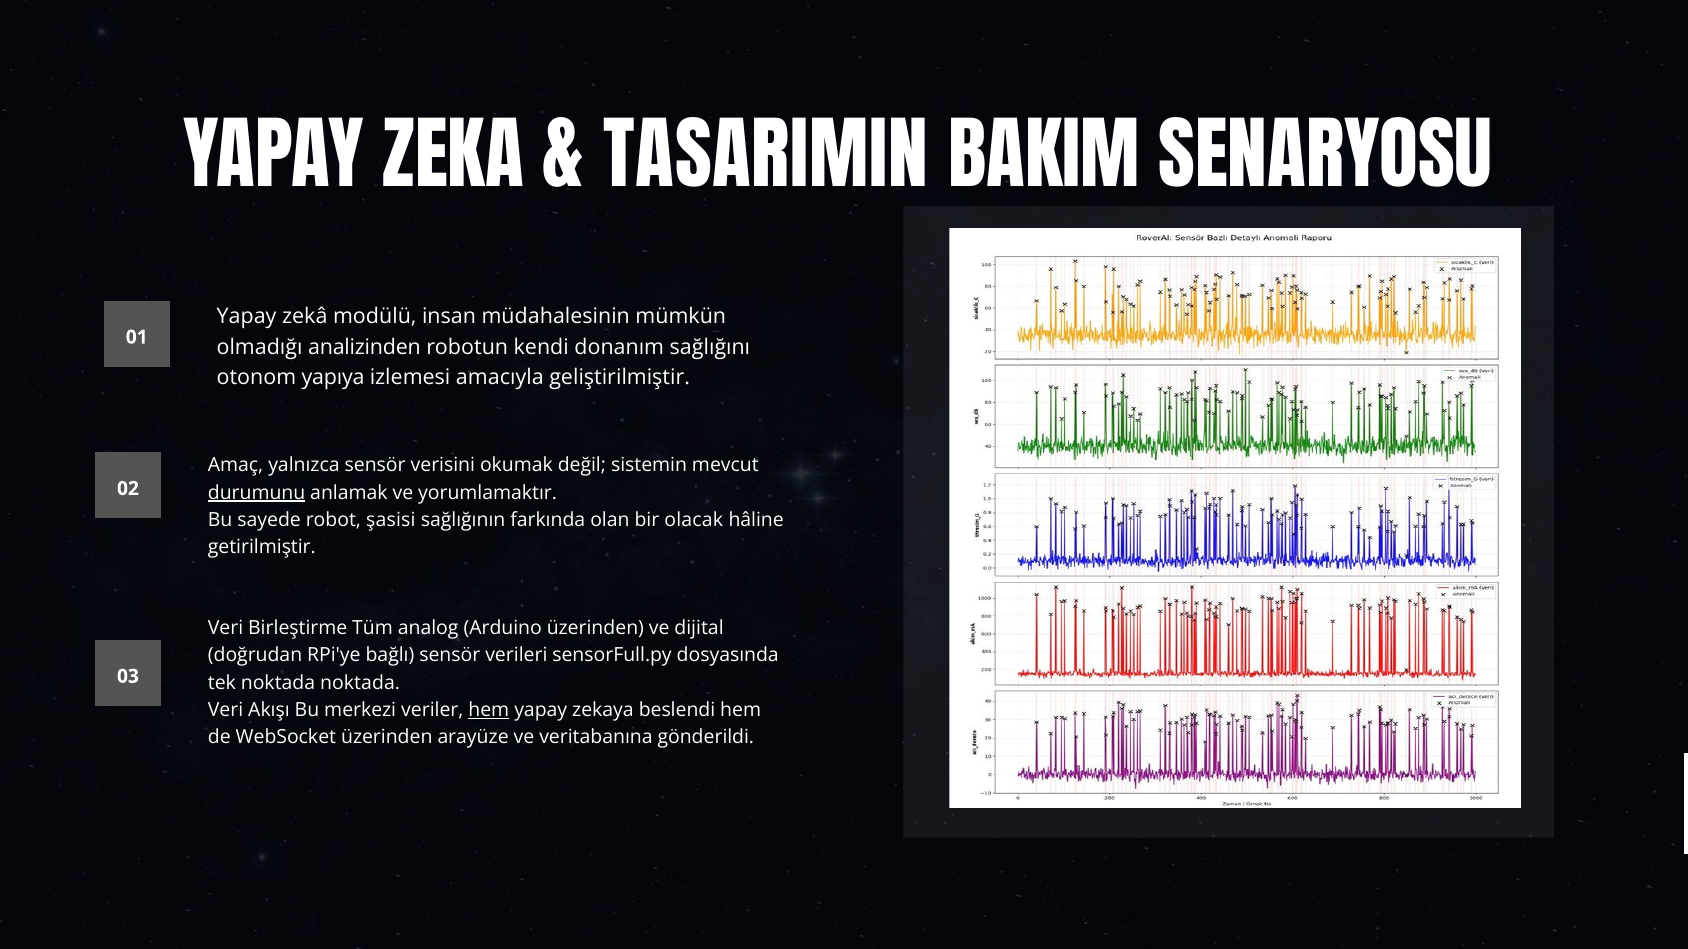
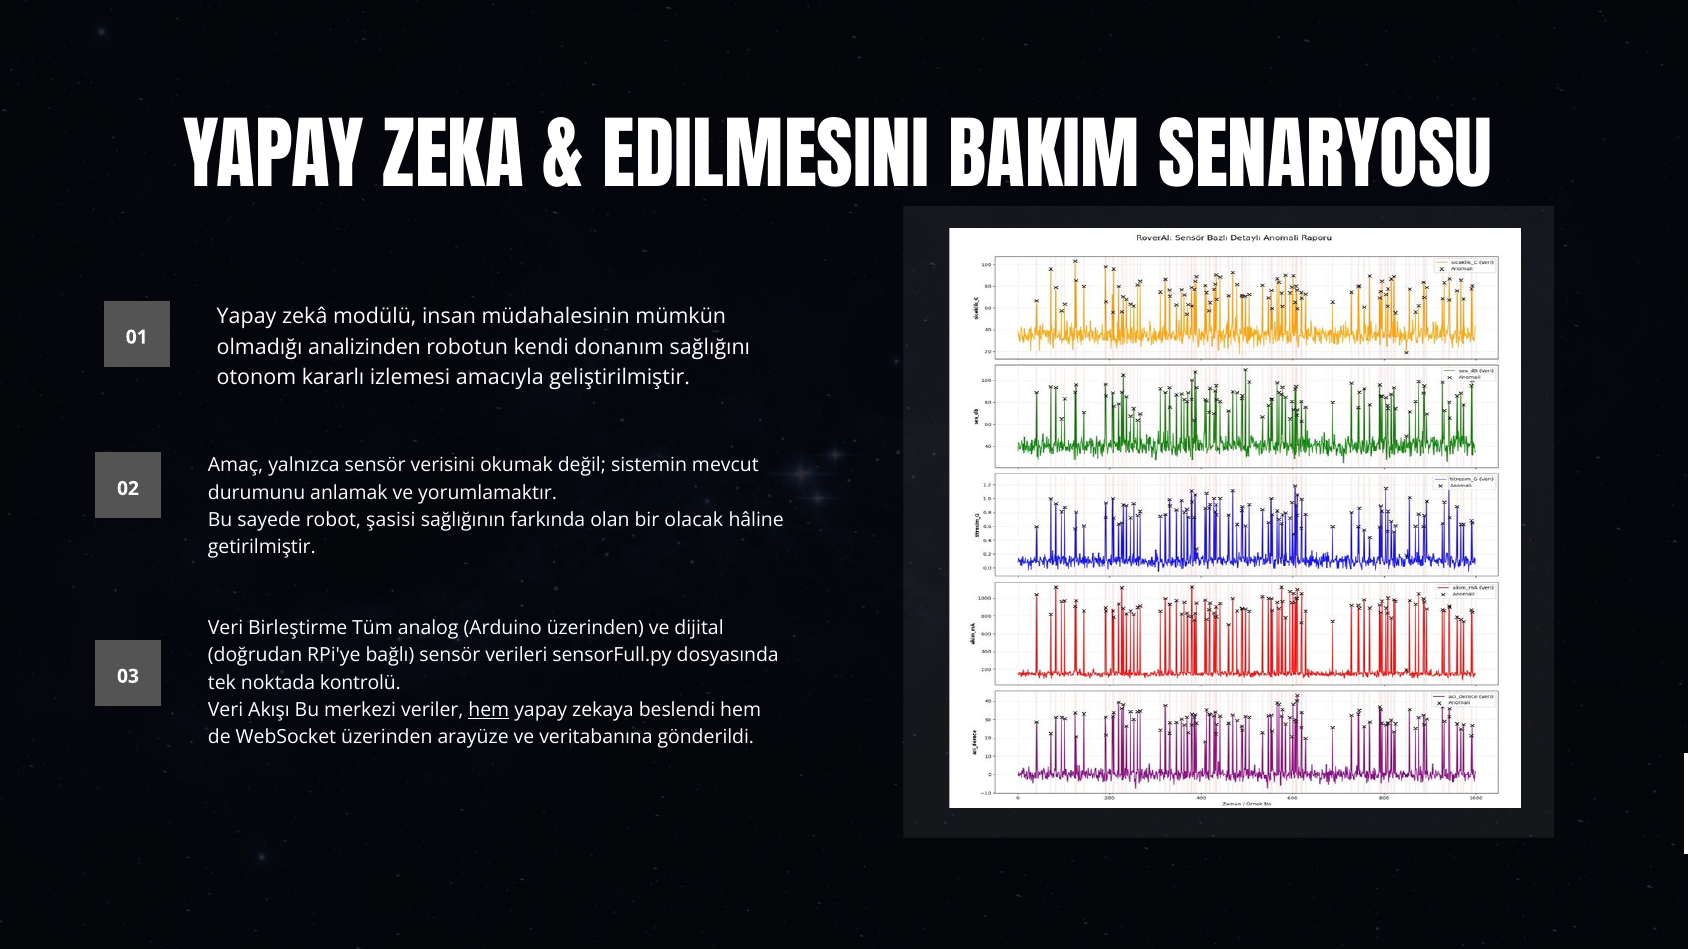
TASARIMIN: TASARIMIN -> EDILMESINI (766, 161)
yapıya: yapıya -> kararlı (333, 377)
durumunu underline: present -> none (257, 493)
noktada noktada: noktada -> kontrolü (360, 683)
